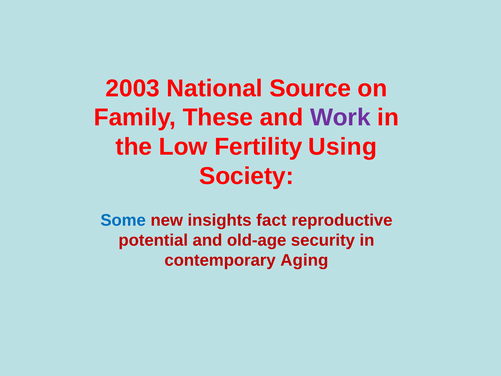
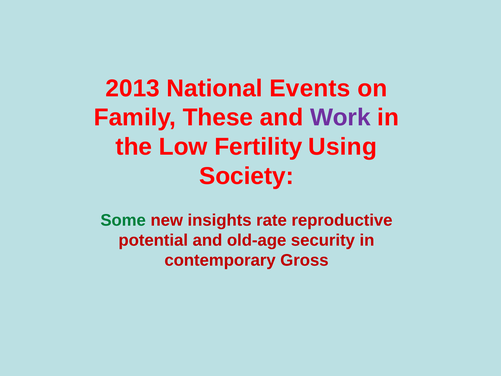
2003: 2003 -> 2013 (133, 88)
Source: Source -> Events (310, 88)
Some colour: blue -> green (123, 220)
fact: fact -> rate (272, 220)
Aging: Aging -> Gross (304, 260)
